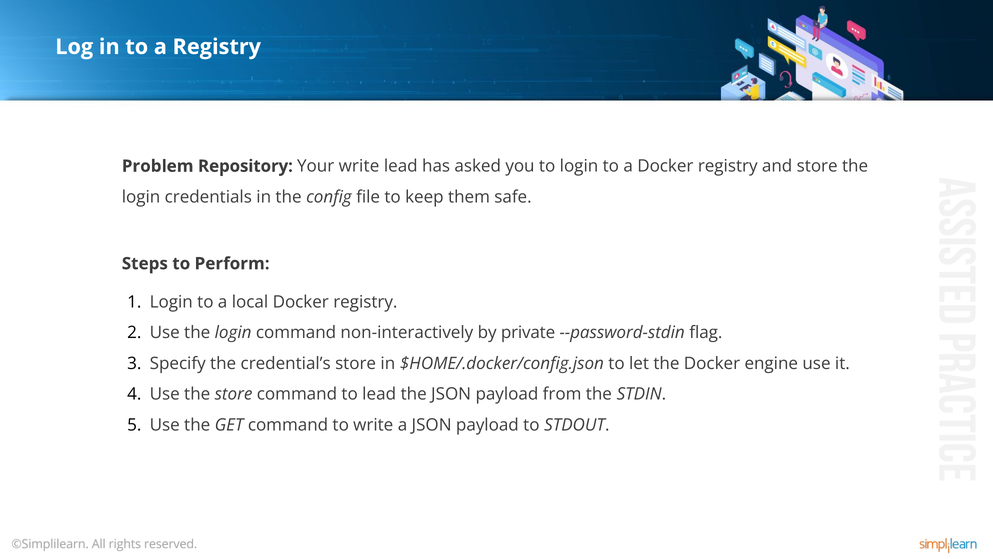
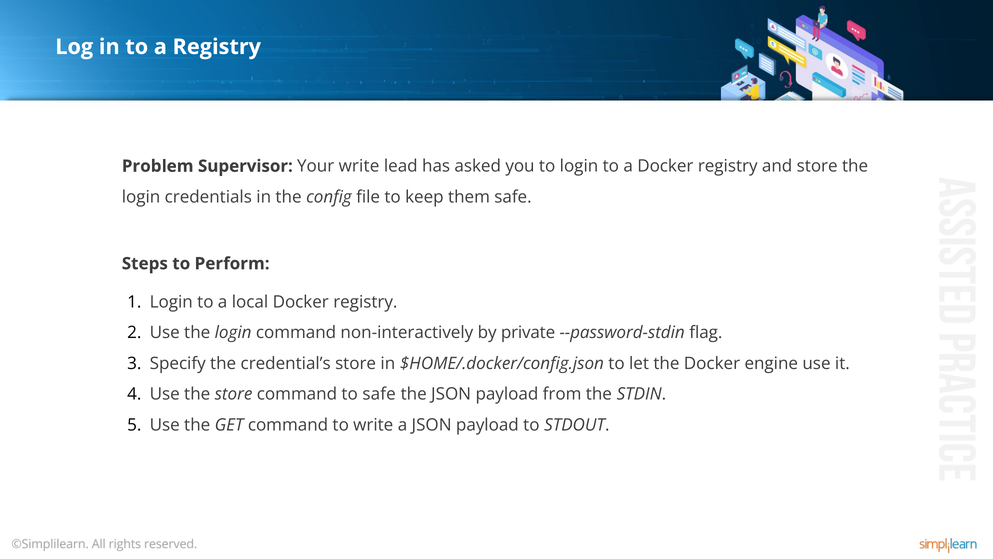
Repository: Repository -> Supervisor (245, 166)
to lead: lead -> safe (379, 394)
